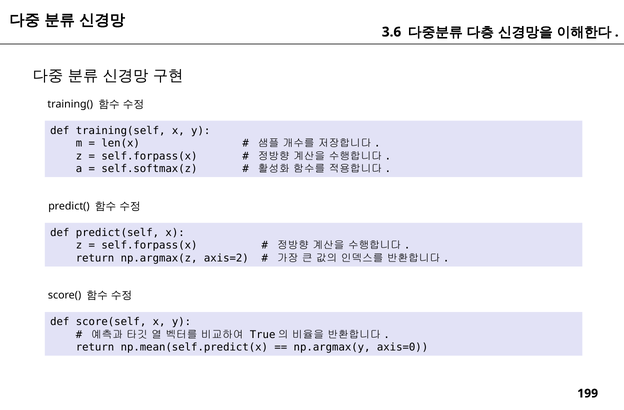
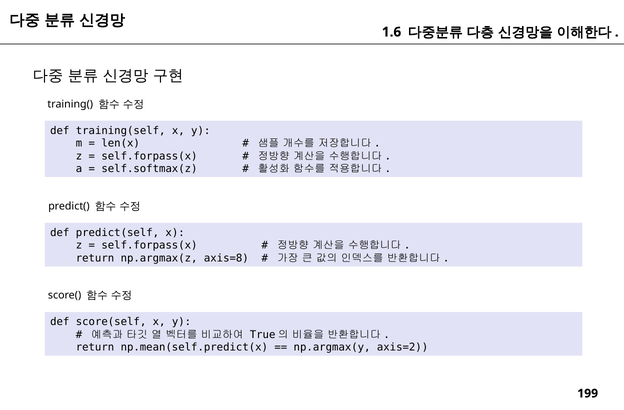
3.6: 3.6 -> 1.6 (392, 32)
axis=2: axis=2 -> axis=8 (226, 258)
axis=0: axis=0 -> axis=2 (403, 347)
